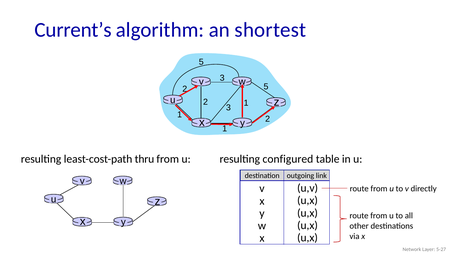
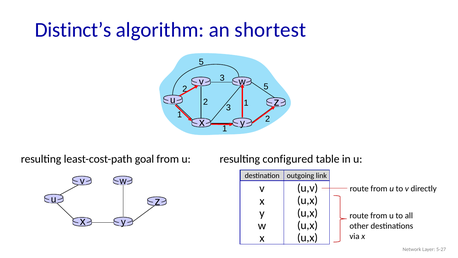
Current’s: Current’s -> Distinct’s (73, 30)
thru: thru -> goal (144, 159)
